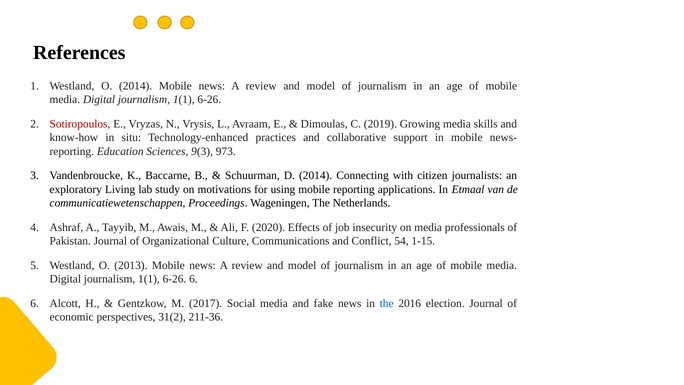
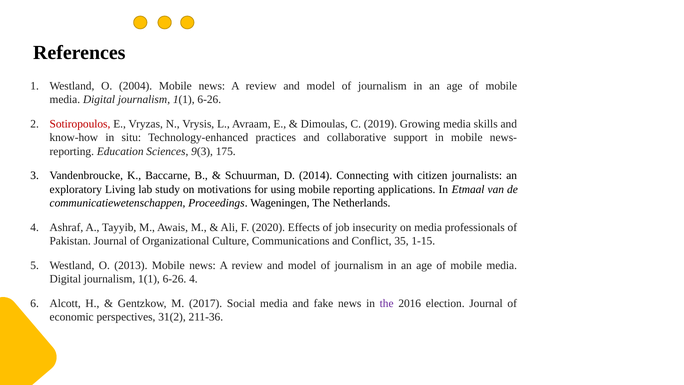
O 2014: 2014 -> 2004 (136, 86)
973: 973 -> 175 (226, 151)
54: 54 -> 35 (402, 241)
6-26 6: 6 -> 4 (193, 279)
the colour: blue -> purple (387, 303)
